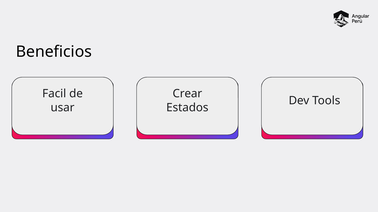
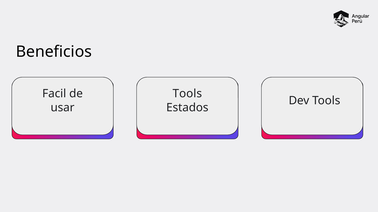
Crear: Crear -> Tools (187, 94)
